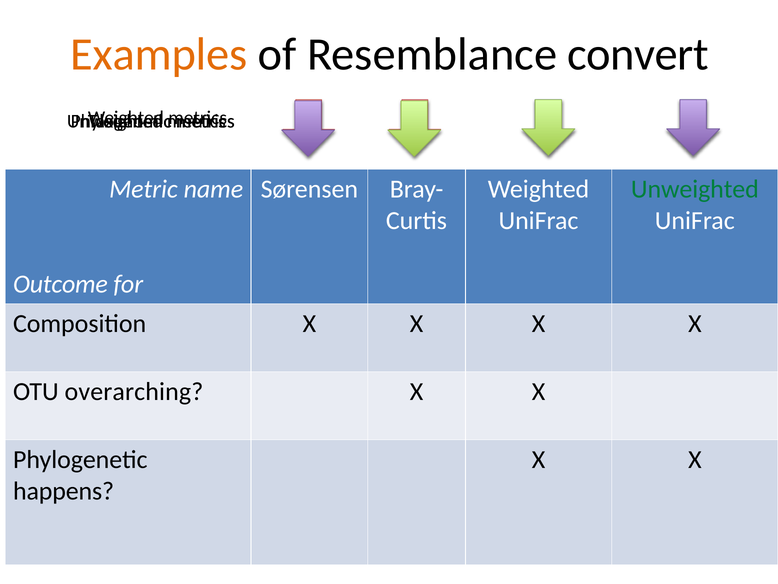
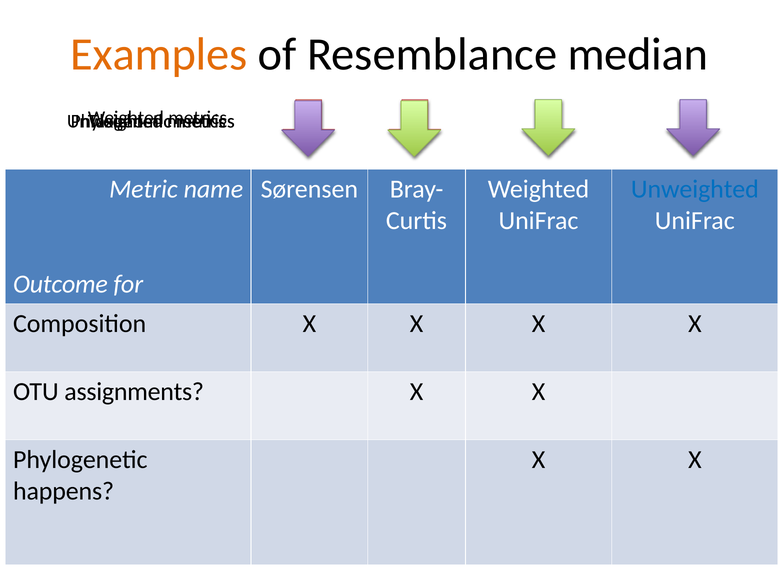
convert: convert -> median (638, 54)
Unweighted colour: green -> blue (695, 189)
overarching: overarching -> assignments (134, 391)
